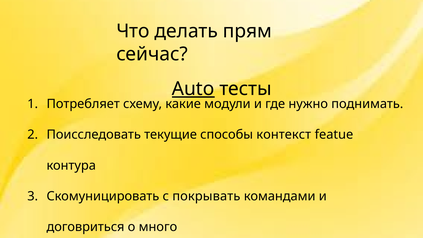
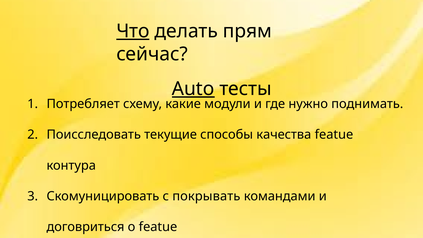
Что underline: none -> present (133, 31)
контекст: контекст -> качества (284, 135)
о много: много -> featue (158, 227)
